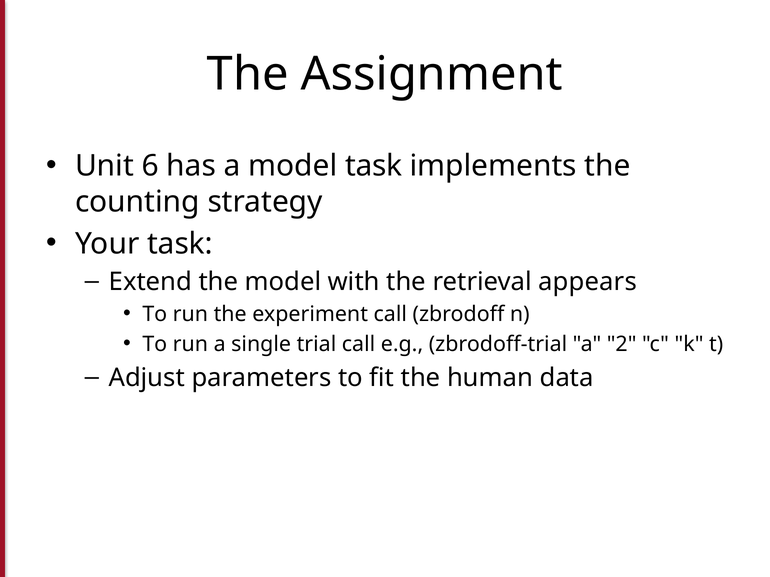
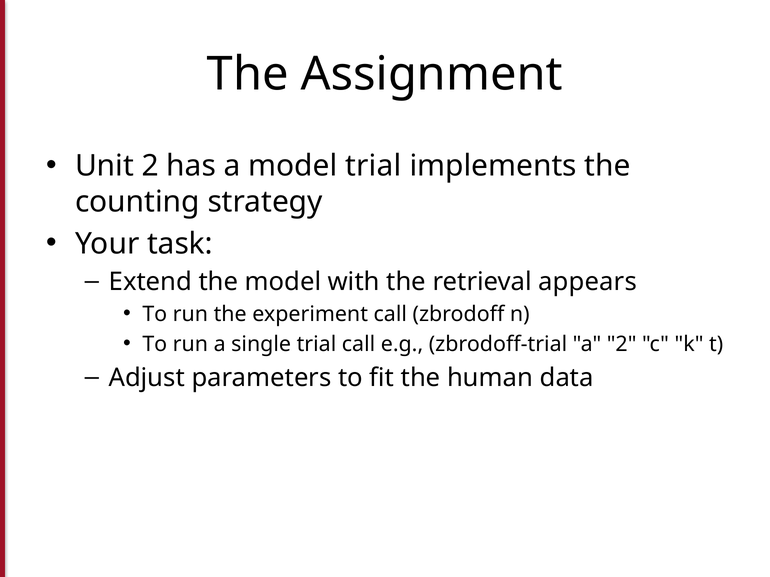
Unit 6: 6 -> 2 (150, 166)
model task: task -> trial (373, 166)
